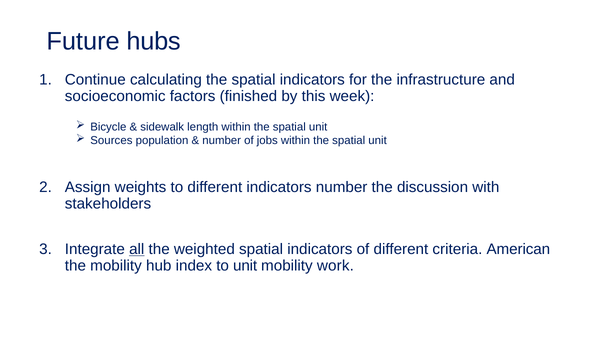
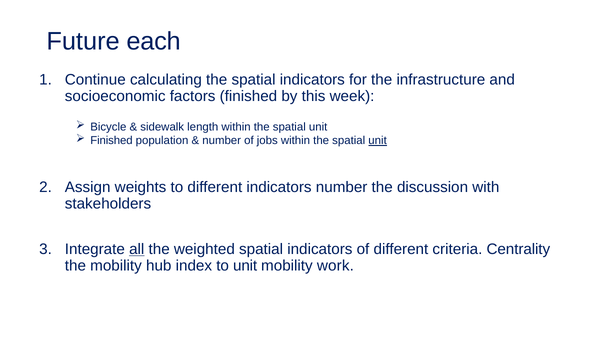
hubs: hubs -> each (154, 42)
Sources: Sources -> Finished (111, 141)
unit underline: none -> present (378, 141)
American: American -> Centrality (518, 250)
